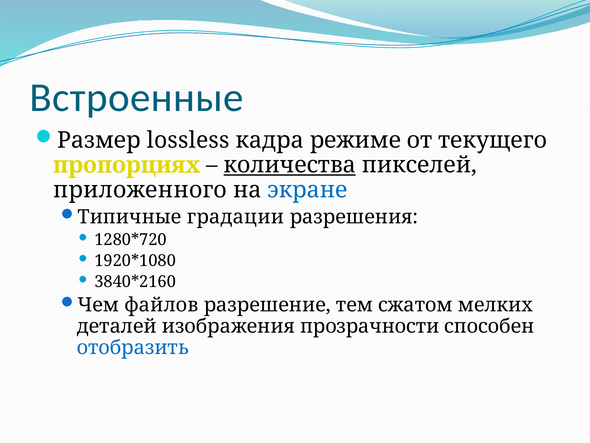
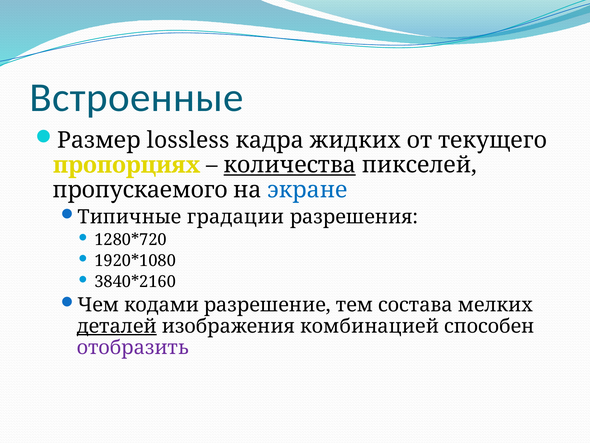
режиме: режиме -> жидких (355, 140)
приложенного: приложенного -> пропускаемого (140, 190)
файлов: файлов -> кодами (162, 305)
сжатом: сжатом -> состава (415, 305)
деталей underline: none -> present (117, 326)
прозрачности: прозрачности -> комбинацией (370, 326)
отобразить colour: blue -> purple (133, 347)
